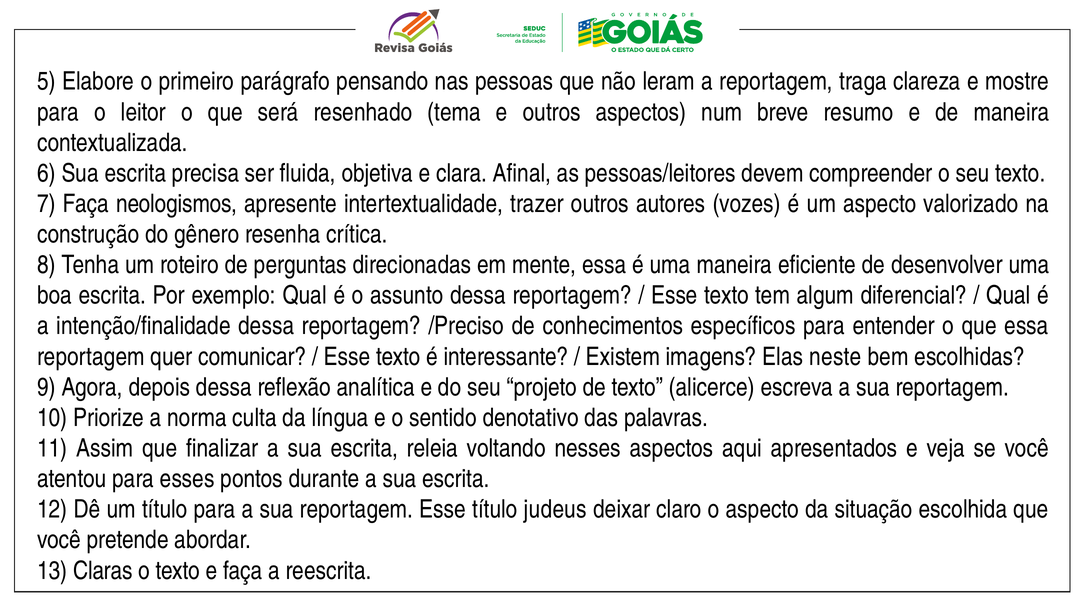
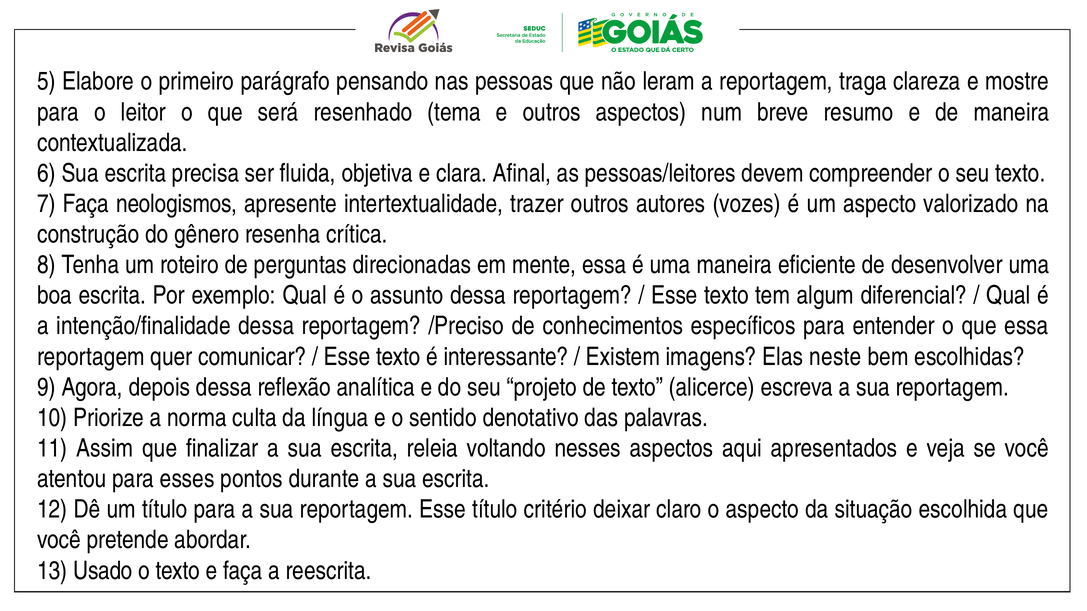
judeus: judeus -> critério (555, 510)
Claras: Claras -> Usado (103, 571)
